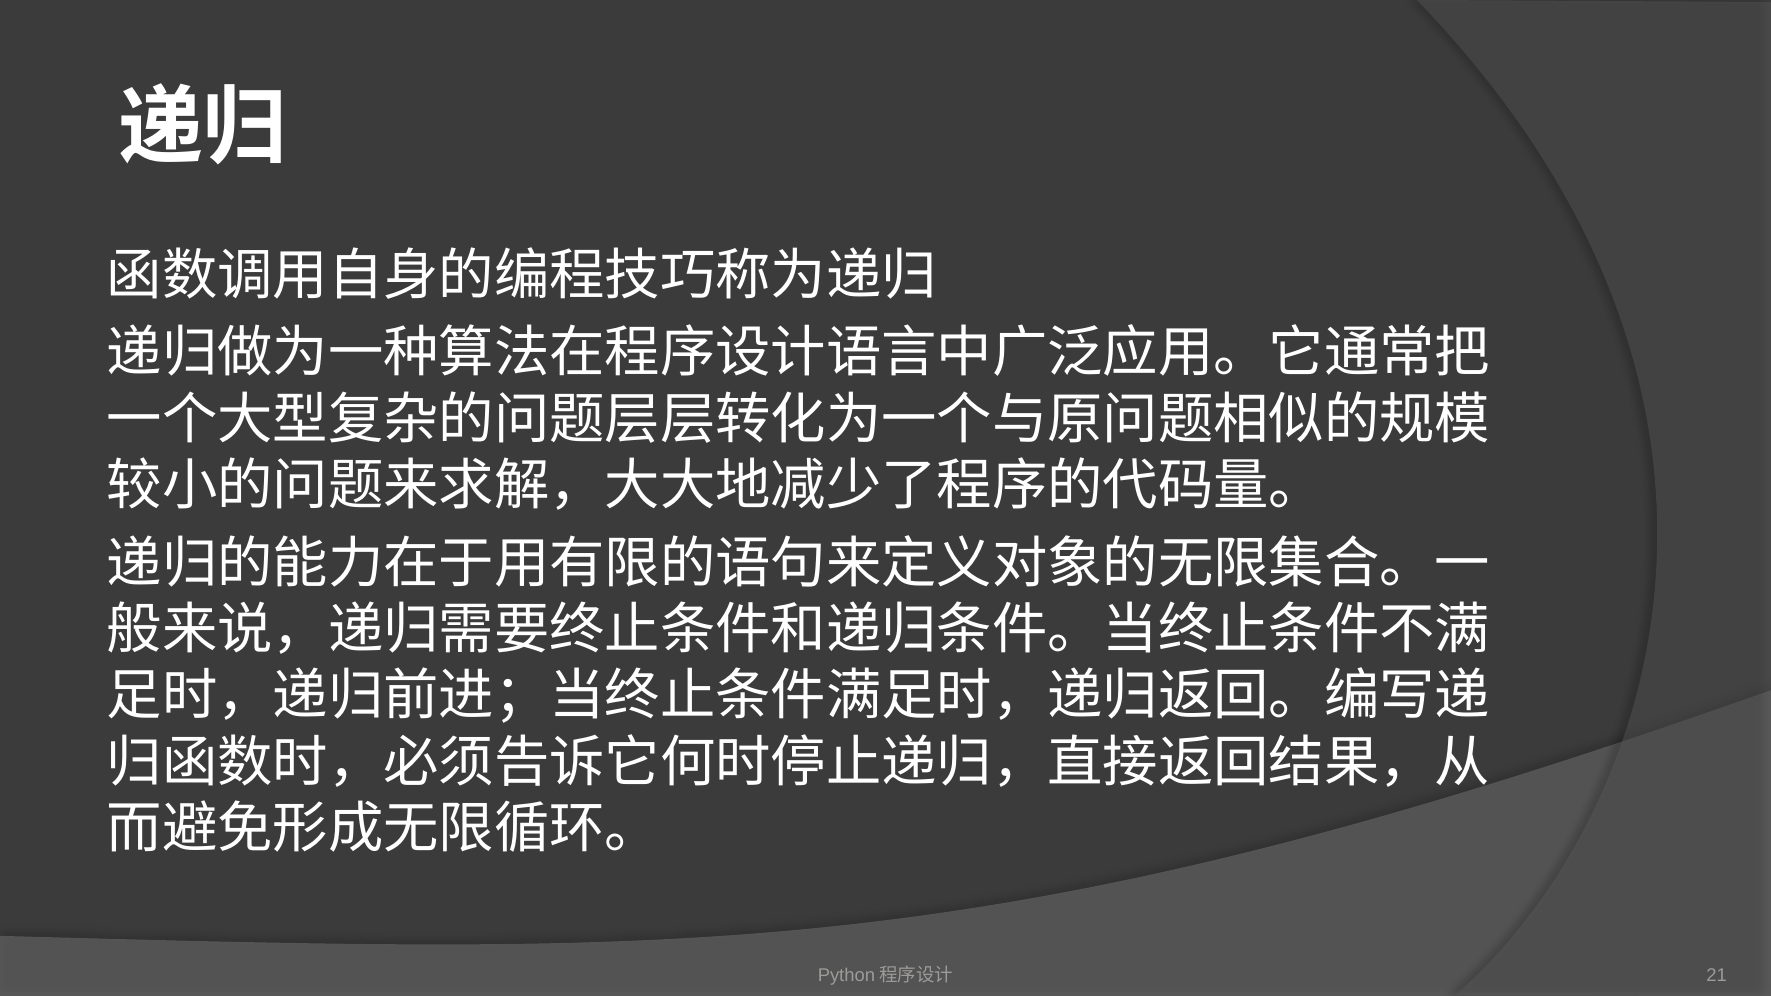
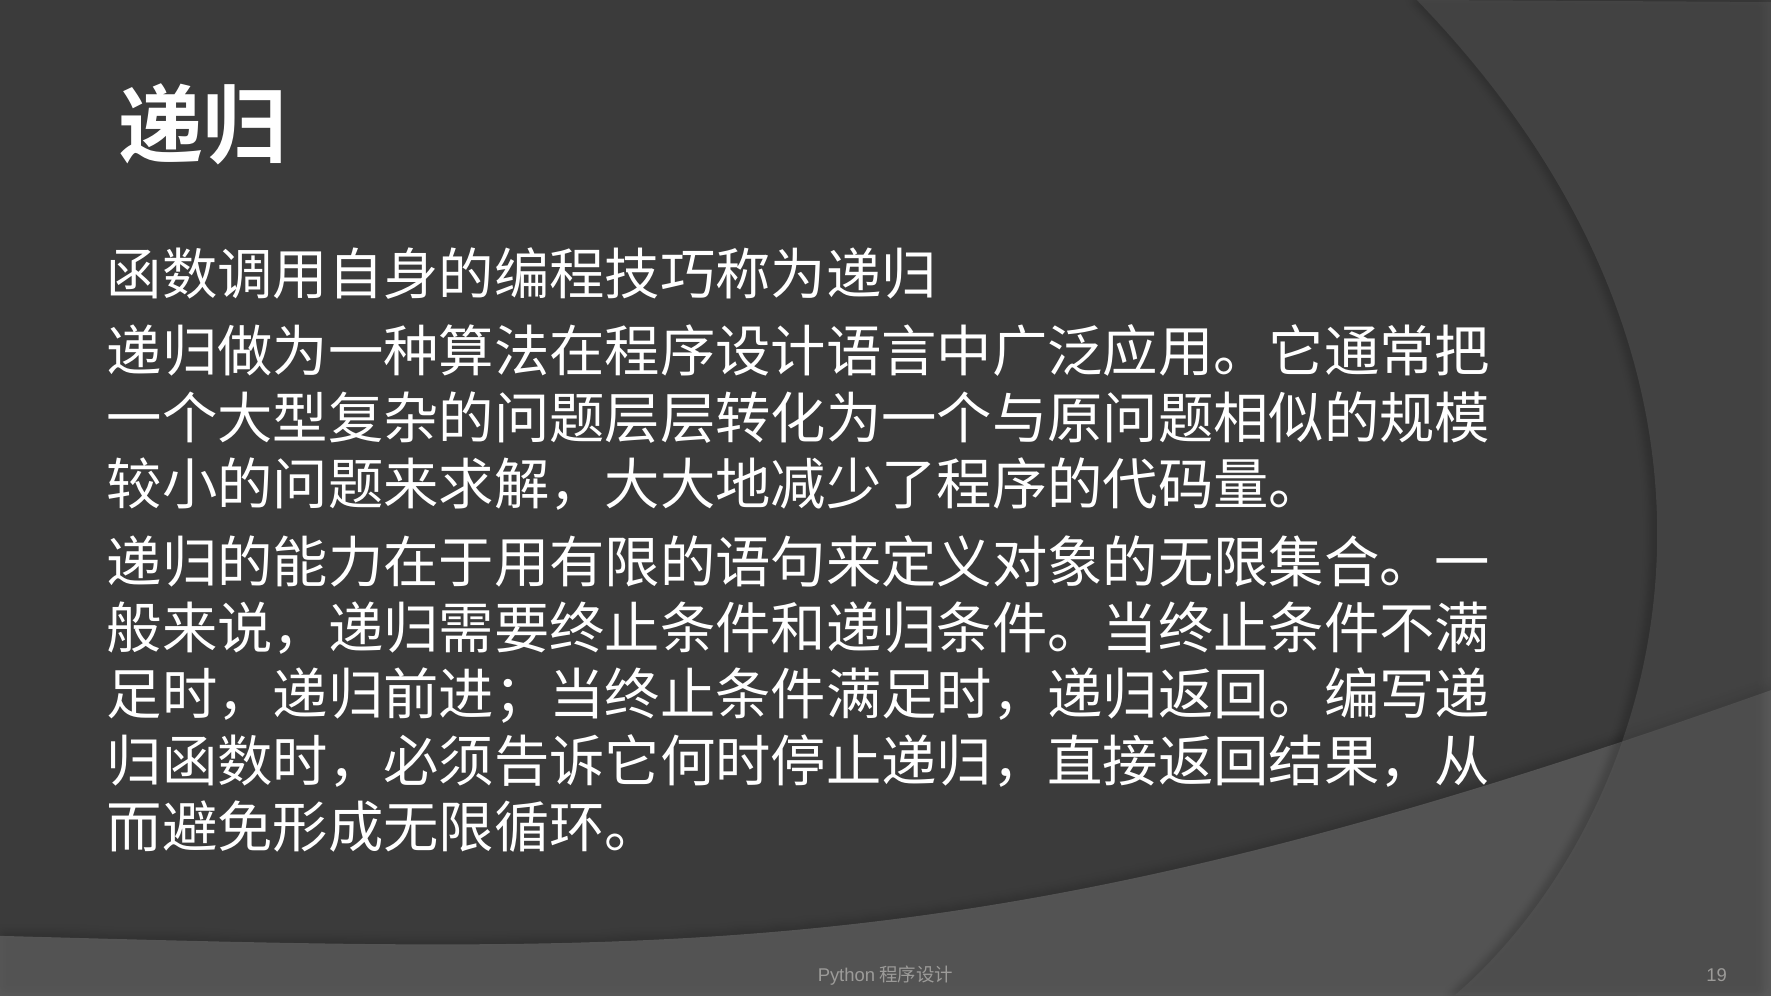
21: 21 -> 19 (1717, 976)
